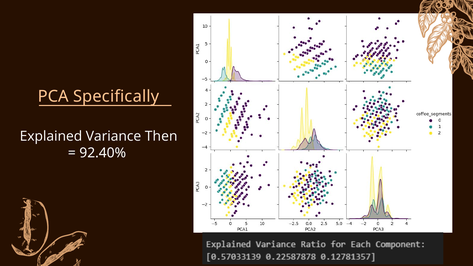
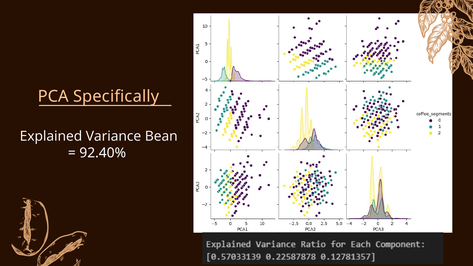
Then: Then -> Bean (161, 136)
